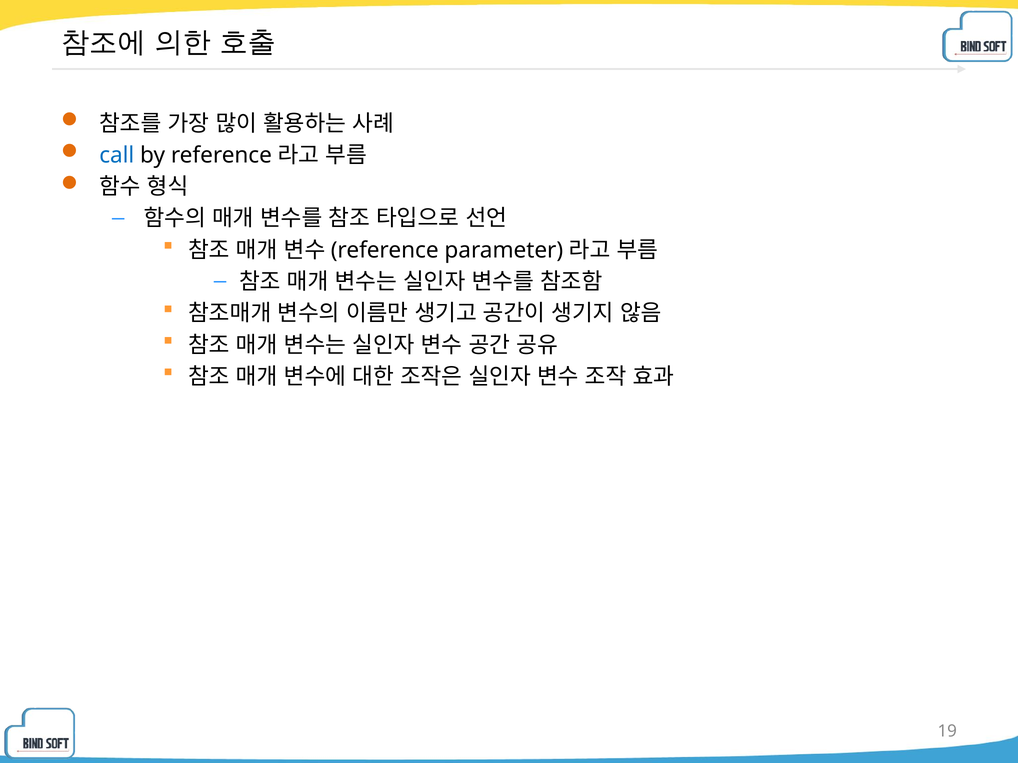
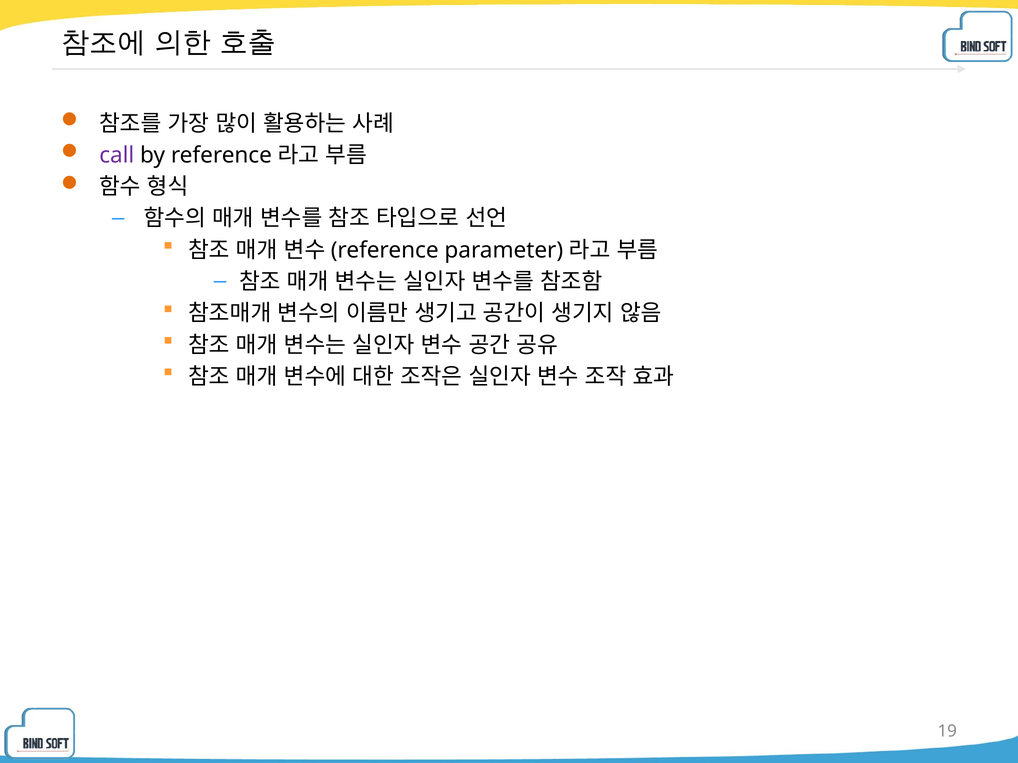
call colour: blue -> purple (117, 155)
